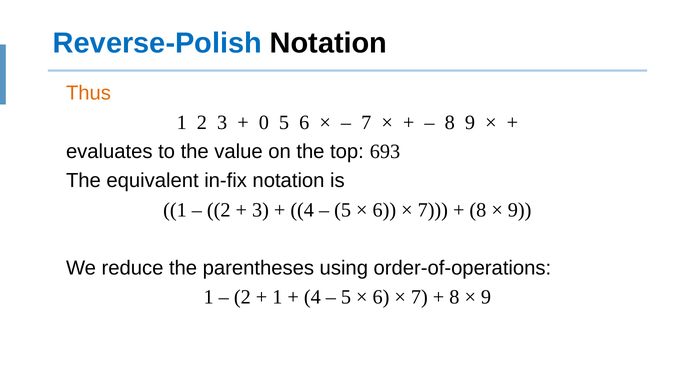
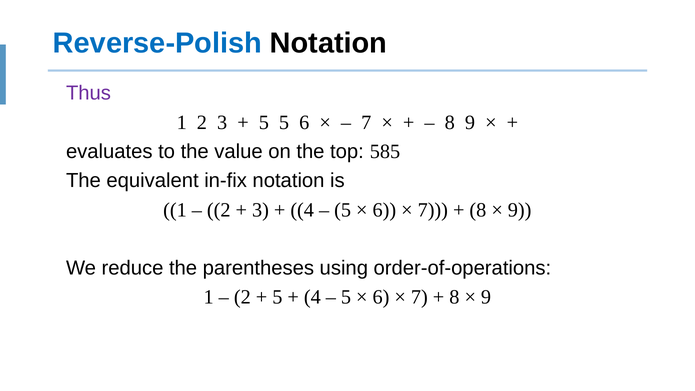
Thus colour: orange -> purple (89, 93)
0: 0 -> 5 (264, 122)
693: 693 -> 585 (385, 152)
1: 1 -> 5 (277, 297)
